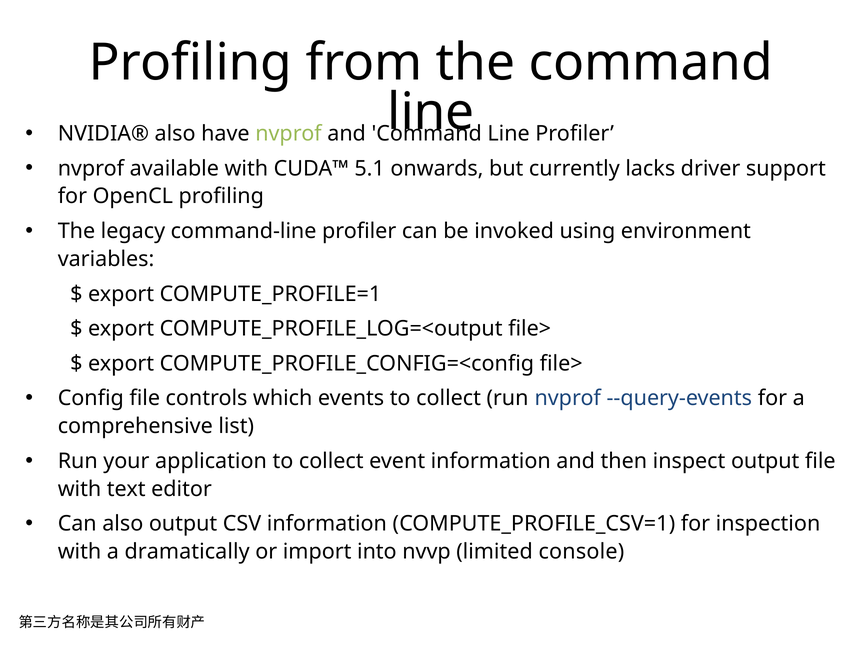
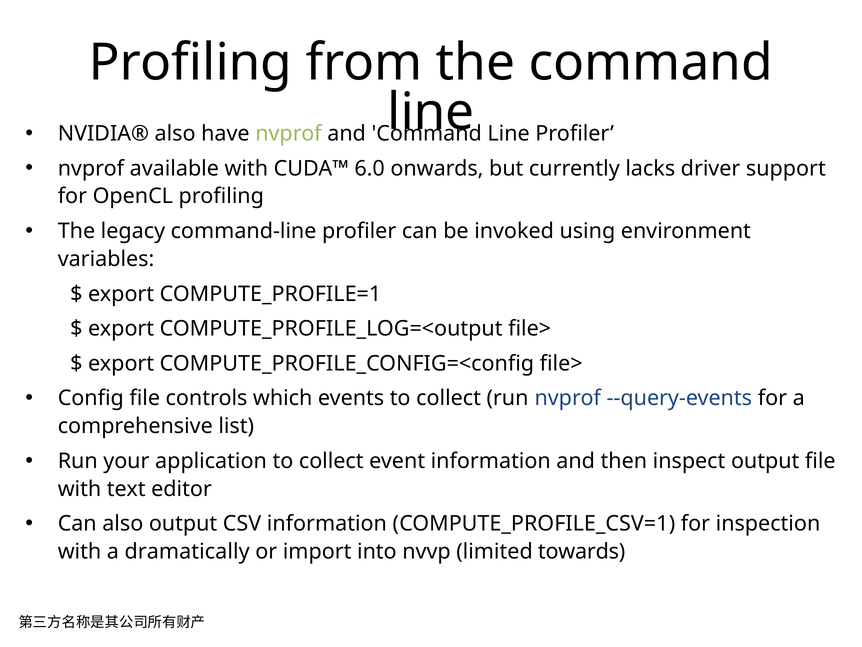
5.1: 5.1 -> 6.0 (370, 168)
console: console -> towards (582, 551)
